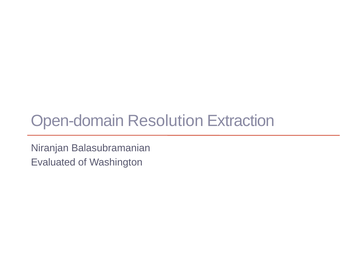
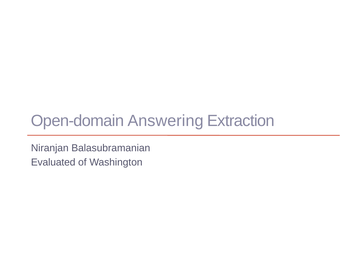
Resolution: Resolution -> Answering (166, 121)
